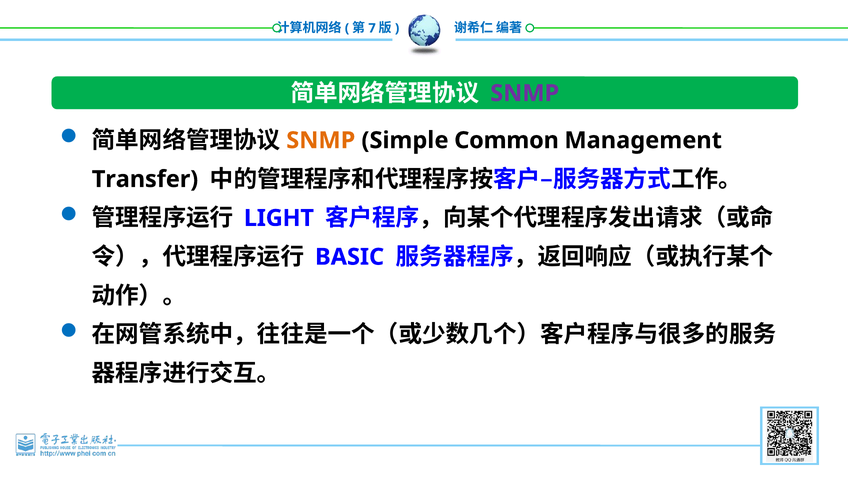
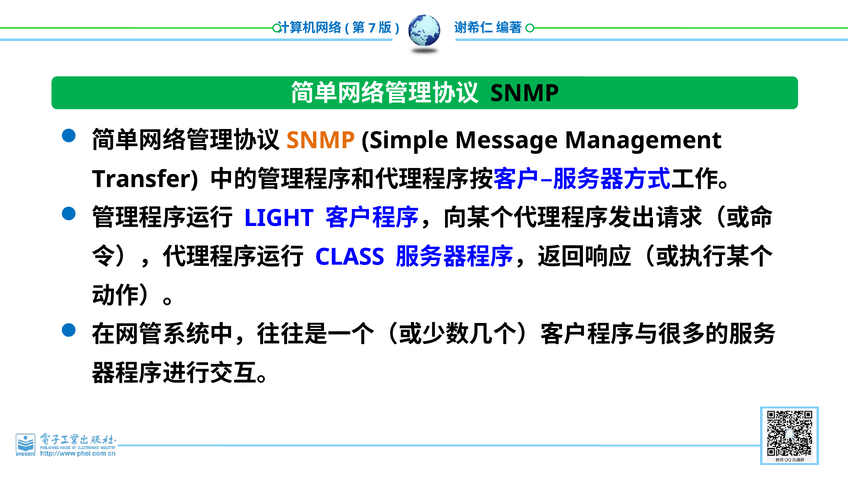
SNMP colour: purple -> black (525, 93)
Common: Common -> Message (506, 140)
BASIC: BASIC -> CLASS (350, 257)
